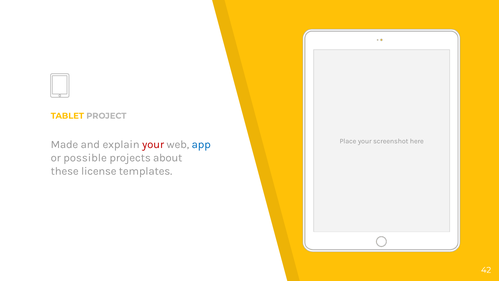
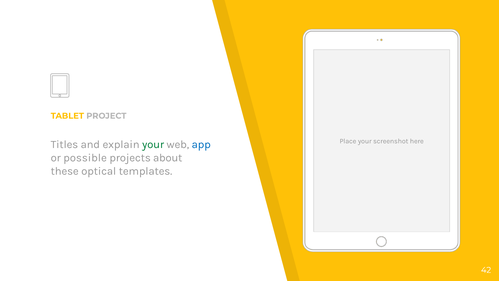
Made: Made -> Titles (64, 144)
your colour: red -> green (153, 144)
license: license -> optical (99, 171)
